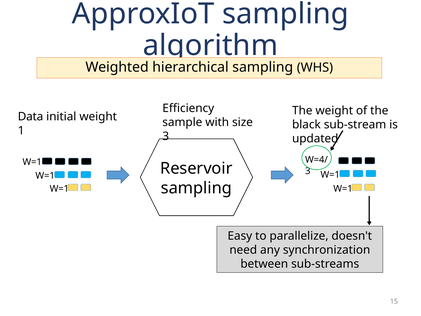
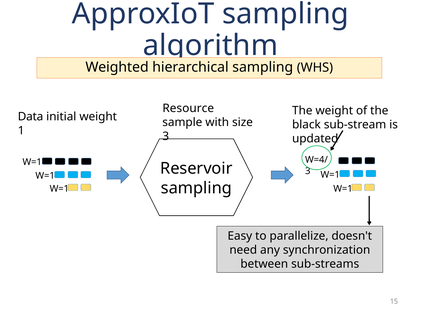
Efficiency: Efficiency -> Resource (188, 108)
